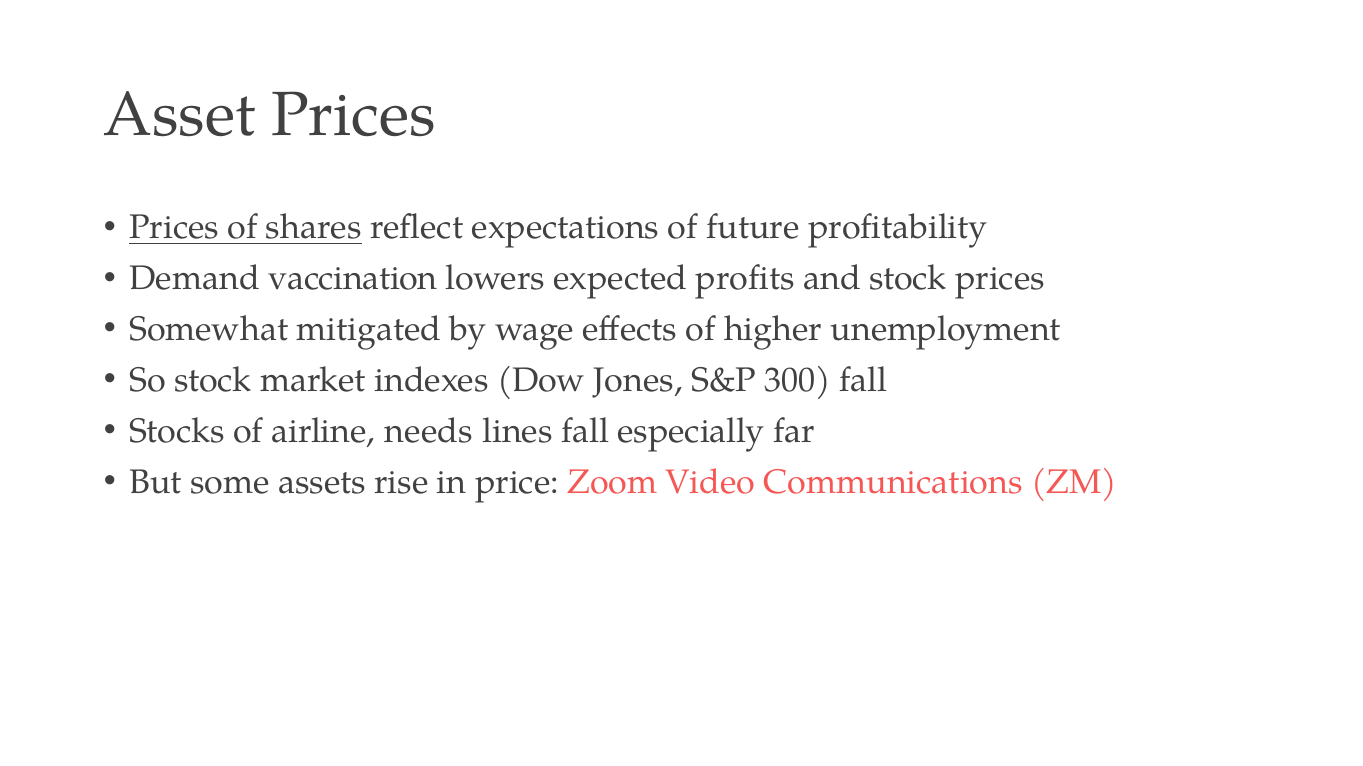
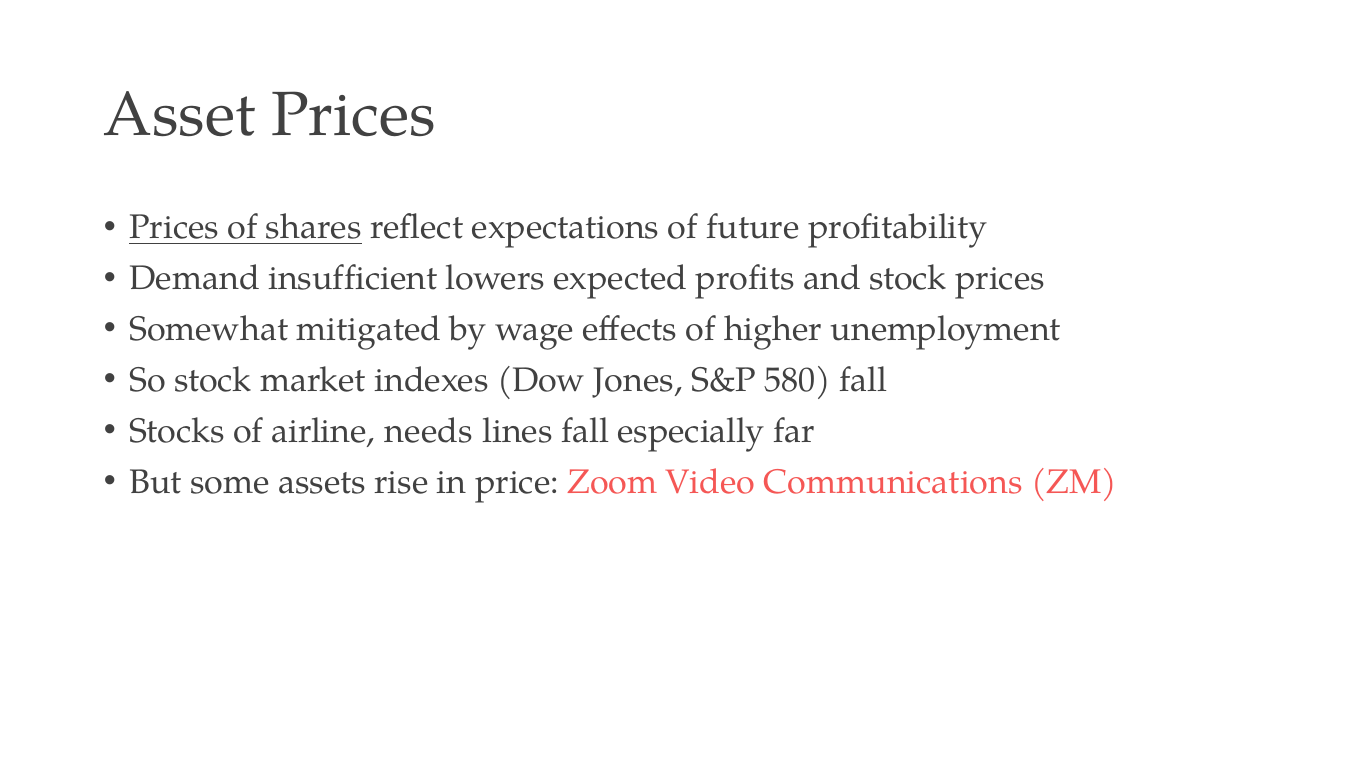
vaccination: vaccination -> insufficient (353, 278)
300: 300 -> 580 (798, 380)
